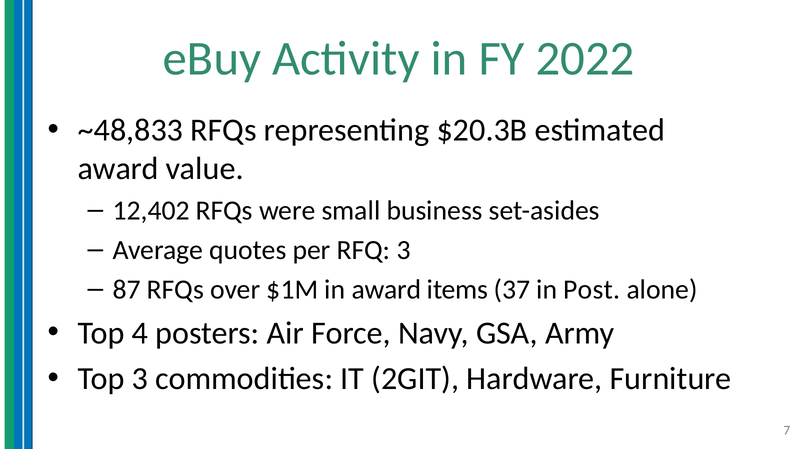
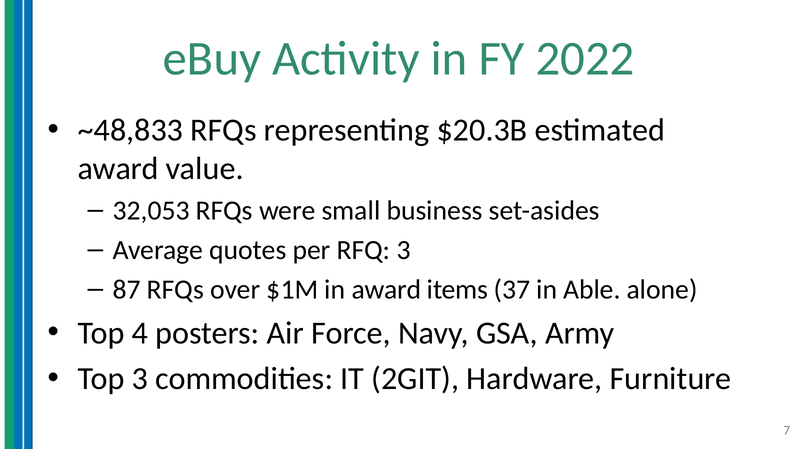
12,402: 12,402 -> 32,053 (151, 211)
Post: Post -> Able (592, 290)
